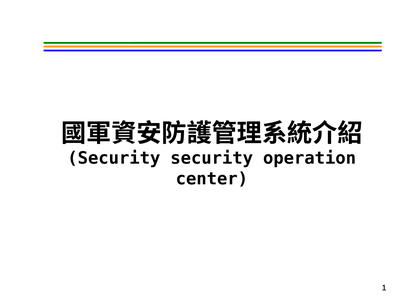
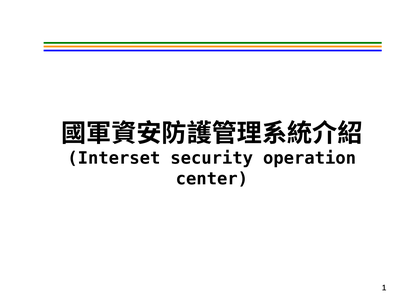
Security: Security -> Interset (114, 158)
